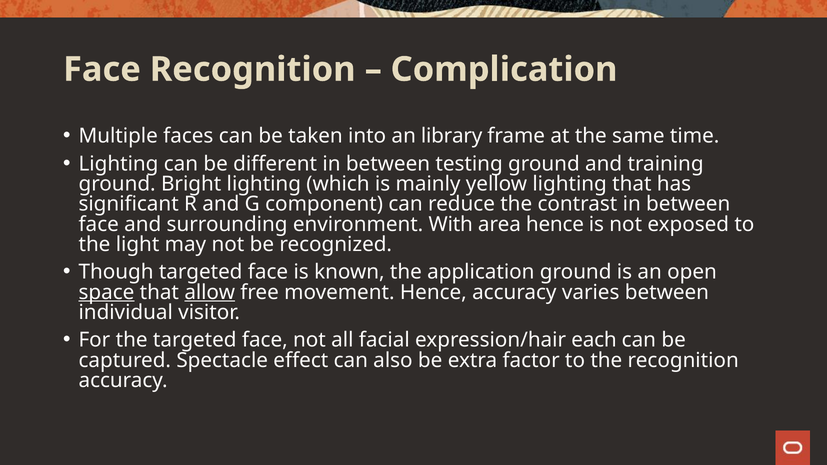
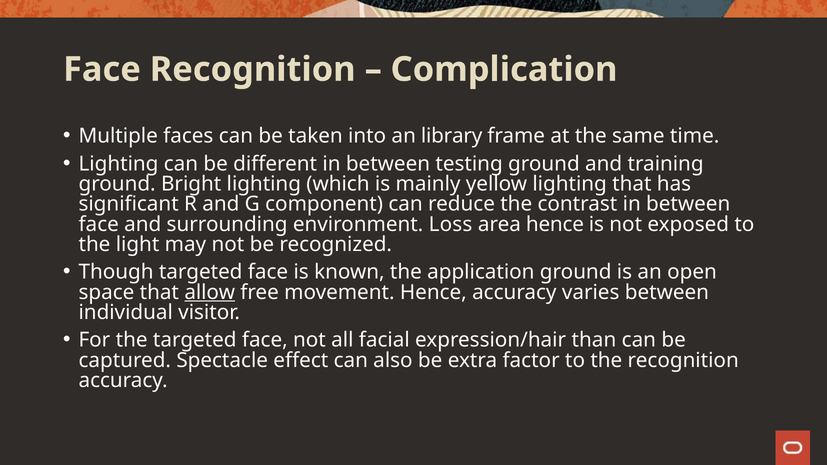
With: With -> Loss (451, 224)
space underline: present -> none (106, 292)
each: each -> than (594, 340)
